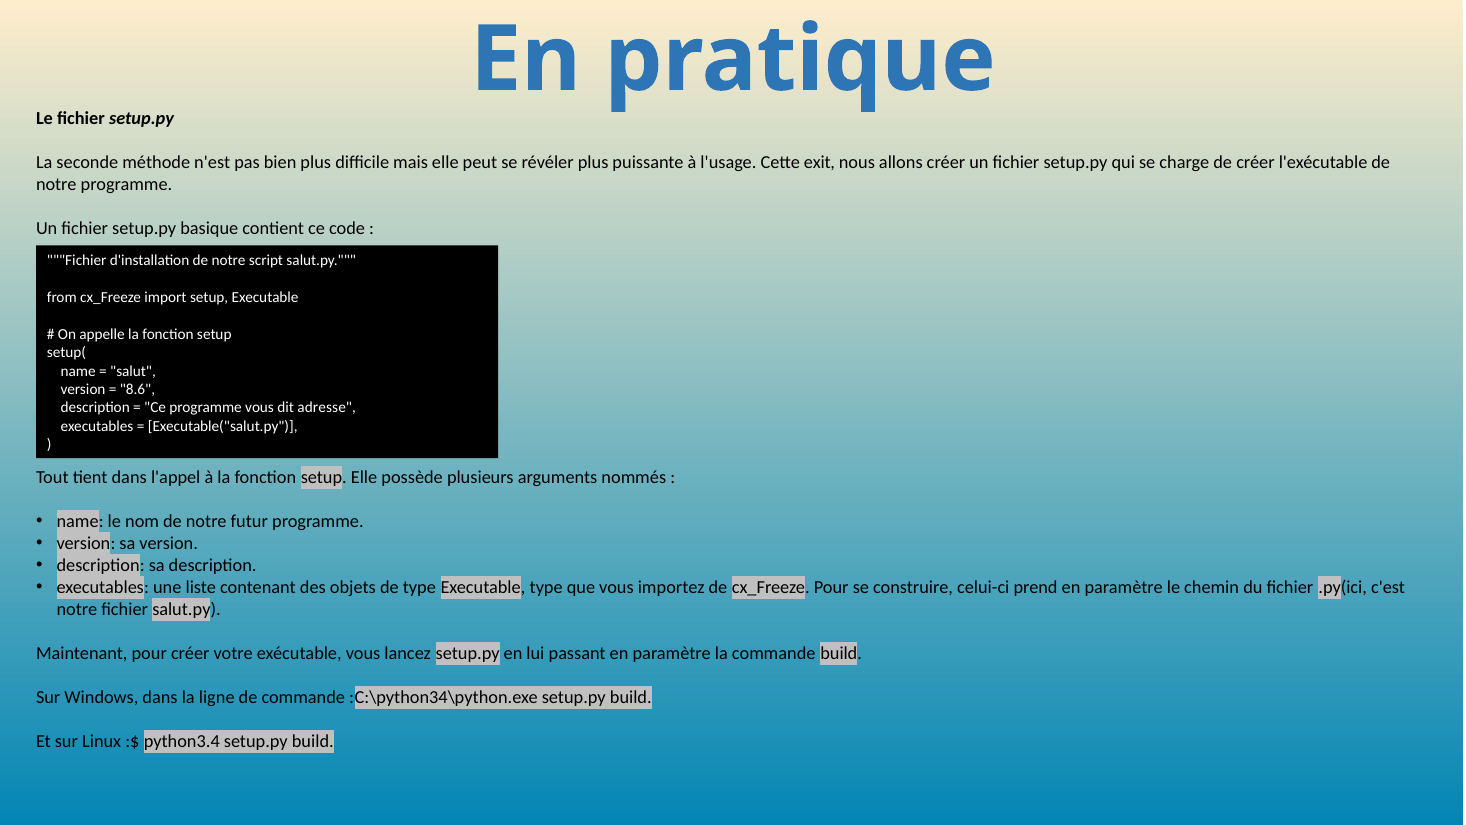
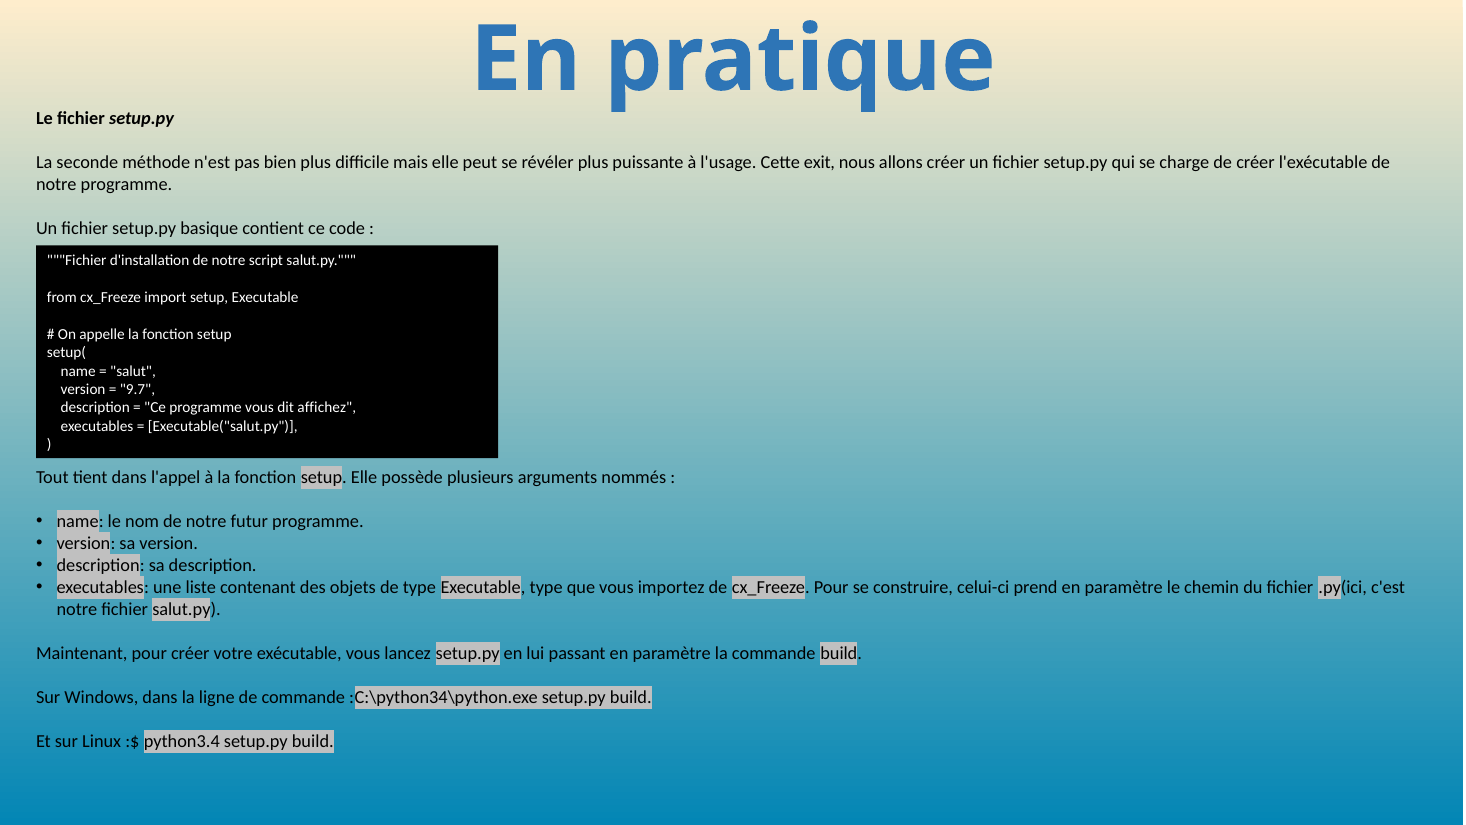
8.6: 8.6 -> 9.7 (137, 389)
adresse: adresse -> affichez (327, 408)
